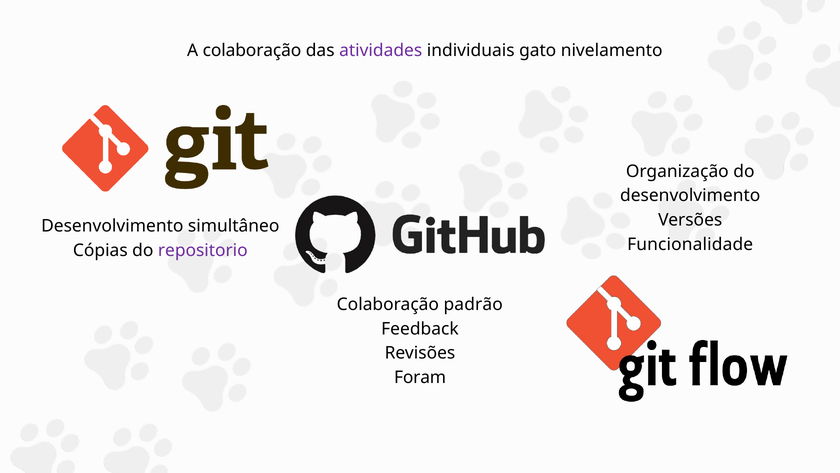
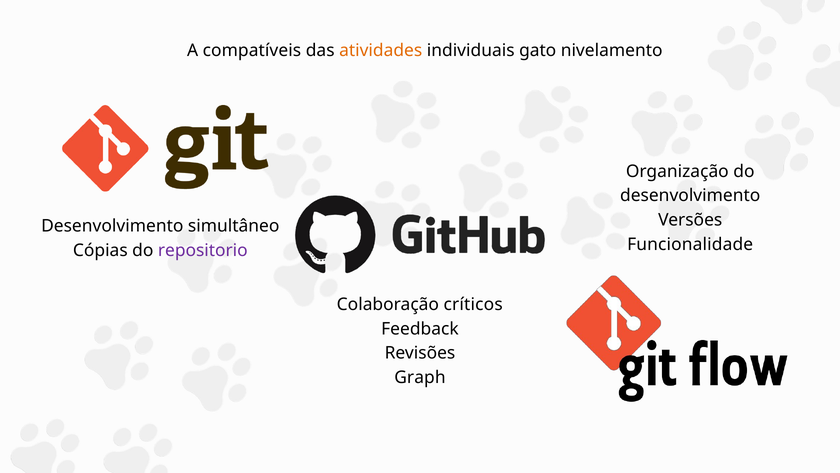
A colaboração: colaboração -> compatíveis (252, 51)
atividades colour: purple -> orange (381, 51)
padrão: padrão -> críticos (473, 304)
Foram: Foram -> Graph (420, 377)
